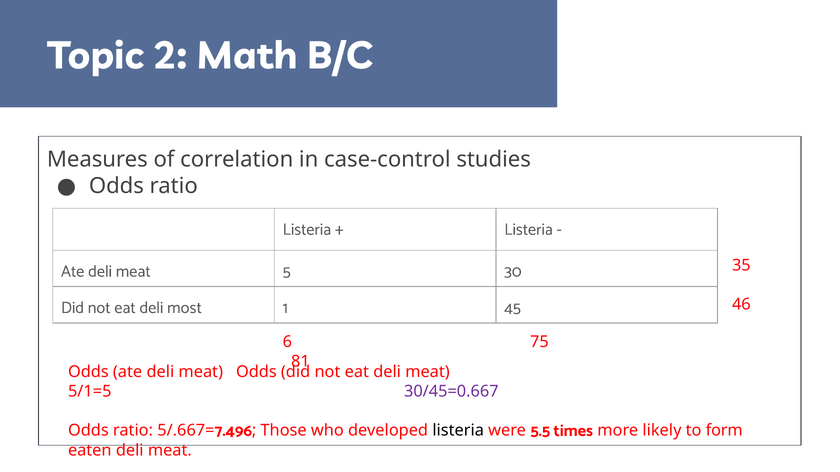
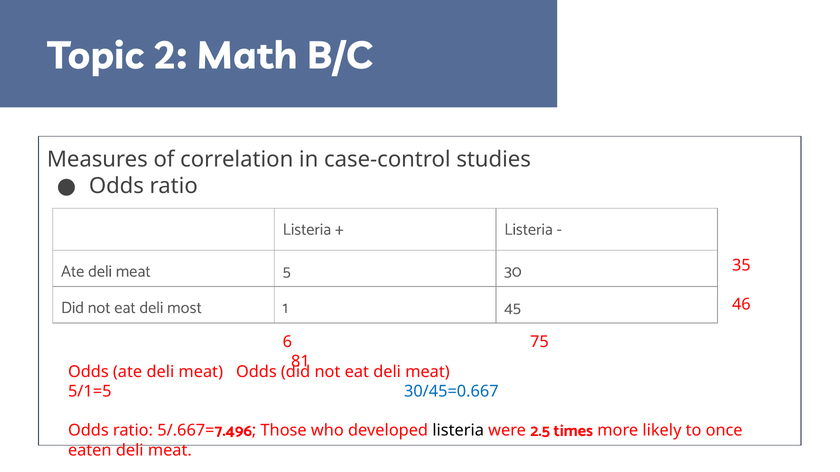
30/45=0.667 colour: purple -> blue (451, 392)
5.5: 5.5 -> 2.5 (540, 431)
form: form -> once (724, 431)
